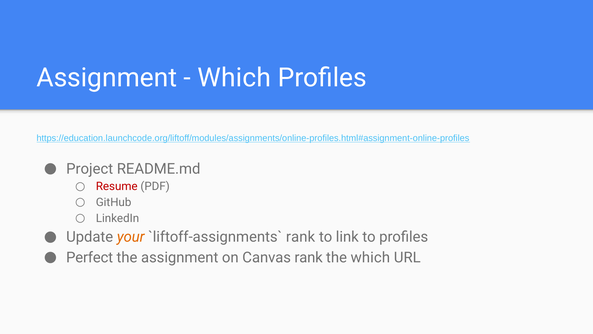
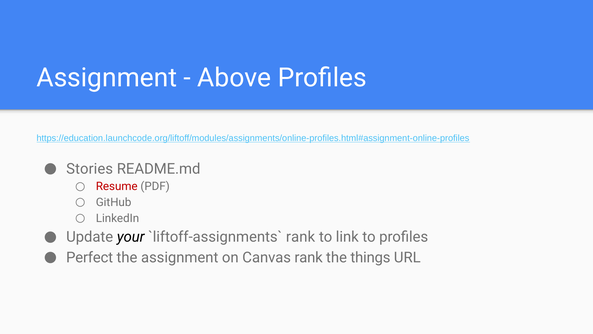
Which: Which -> Above (234, 78)
Project: Project -> Stories (90, 169)
your colour: orange -> black (131, 237)
the which: which -> things (370, 257)
